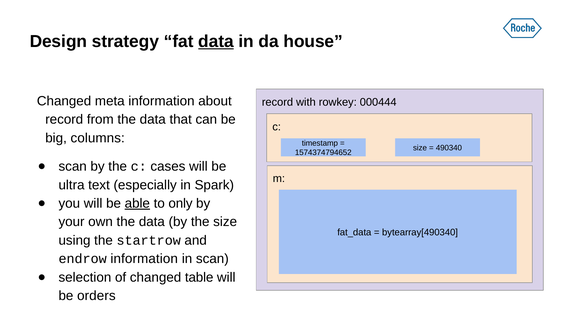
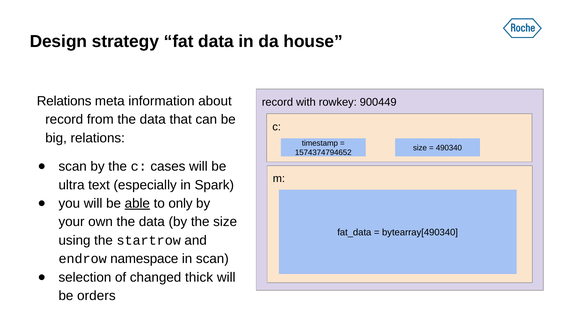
data underline: present -> none (216, 41)
Changed: Changed -> Relations (64, 101)
000444: 000444 -> 900449 (378, 102)
big columns: columns -> relations (98, 138)
endrow information: information -> namespace (144, 258)
table: table -> thick (199, 277)
